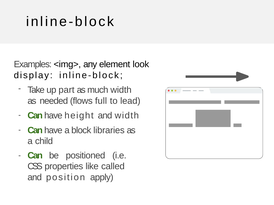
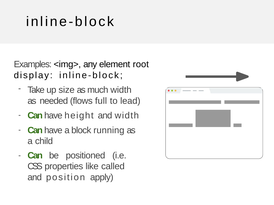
look: look -> root (141, 65)
part: part -> size (67, 90)
libraries: libraries -> running (109, 131)
